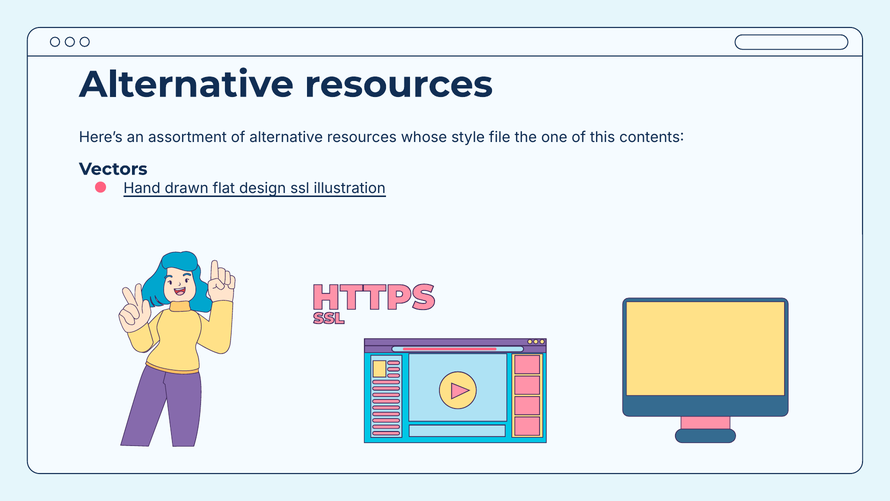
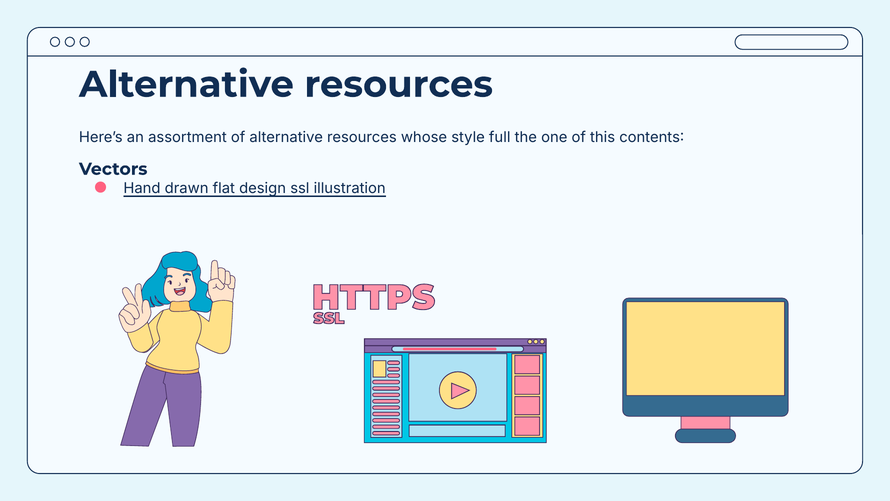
file: file -> full (500, 137)
